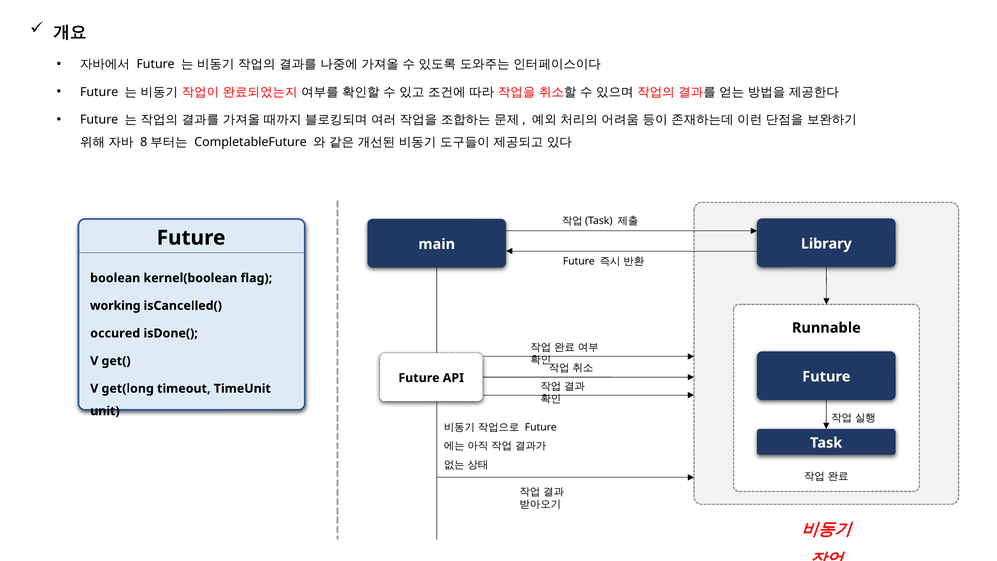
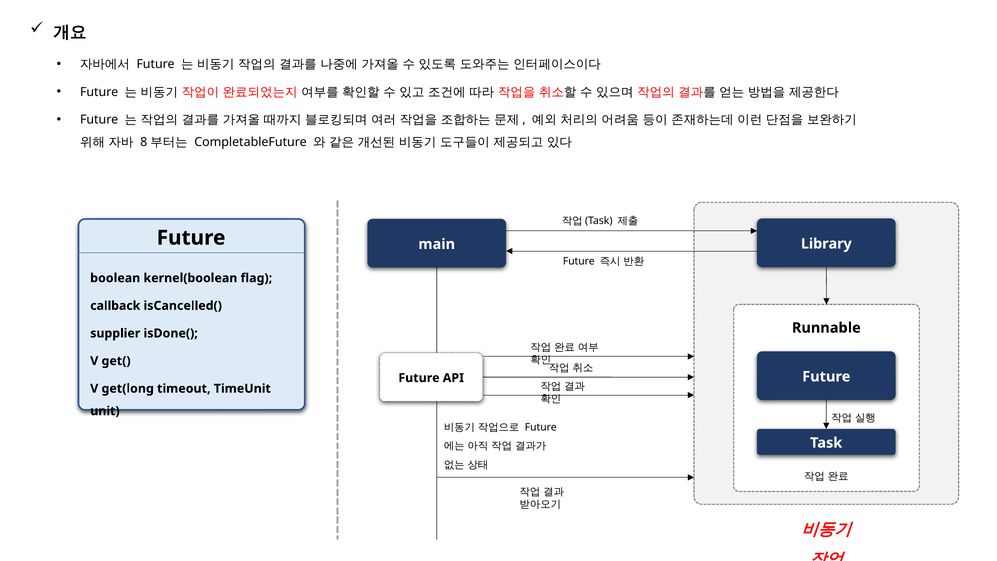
working: working -> callback (115, 306)
occured: occured -> supplier (115, 333)
